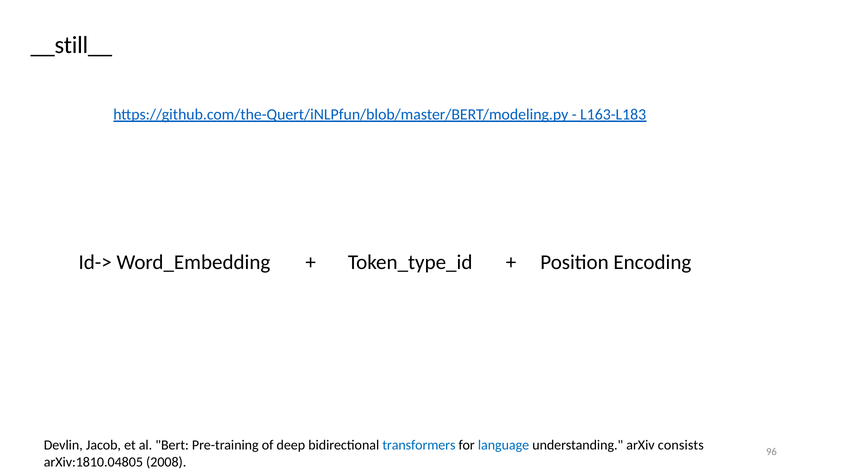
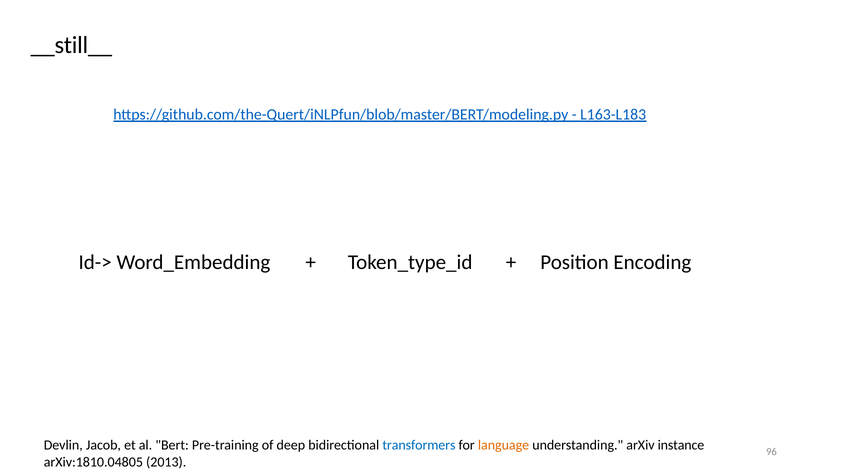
language colour: blue -> orange (504, 445)
consists: consists -> instance (681, 445)
2008: 2008 -> 2013 (166, 462)
